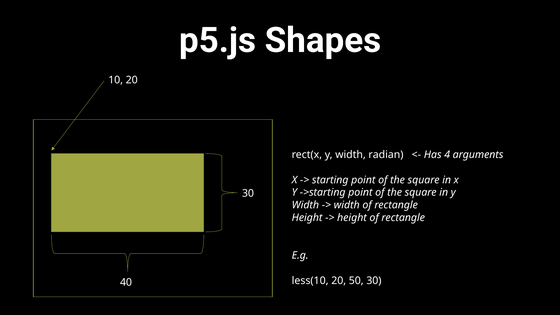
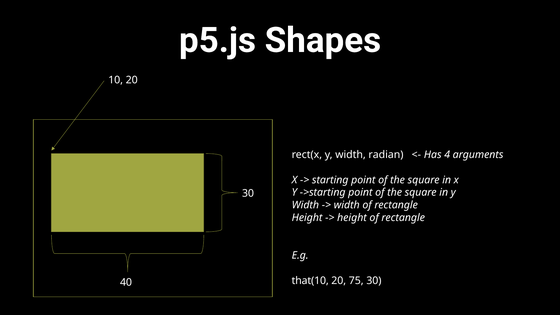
less(10: less(10 -> that(10 (310, 281)
50: 50 -> 75 (356, 281)
